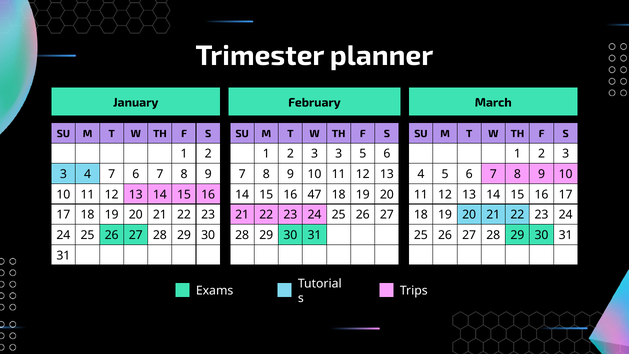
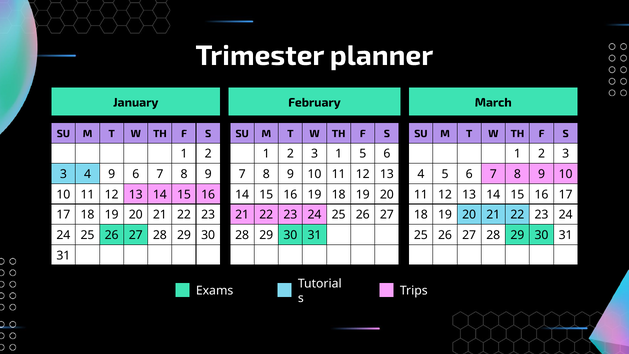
3 3: 3 -> 1 (339, 154)
4 7: 7 -> 9 (112, 174)
16 47: 47 -> 19 (314, 194)
